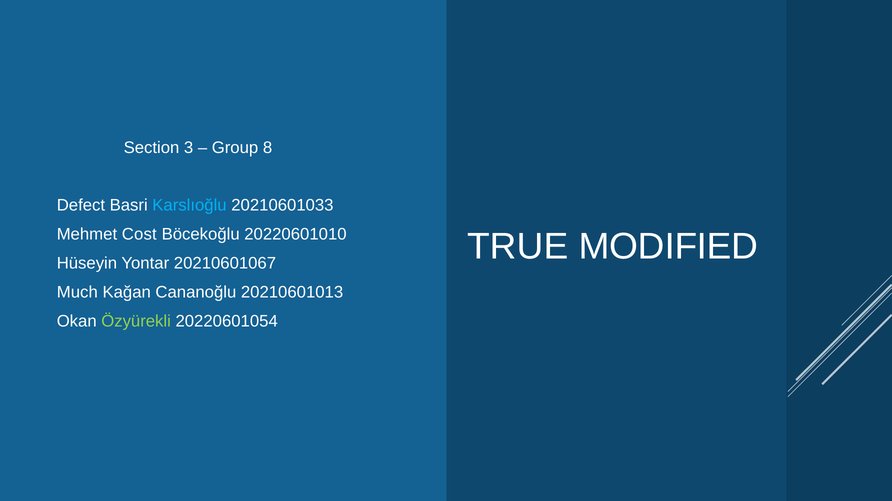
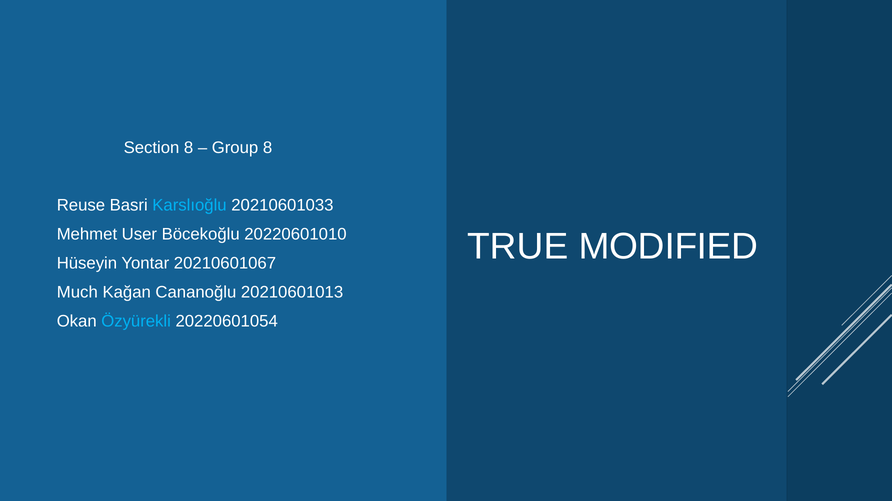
Section 3: 3 -> 8 (189, 148)
Defect: Defect -> Reuse (81, 206)
Cost: Cost -> User (139, 235)
Özyürekli colour: light green -> light blue (136, 322)
